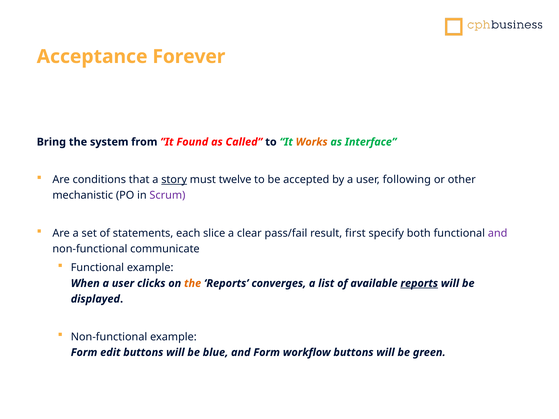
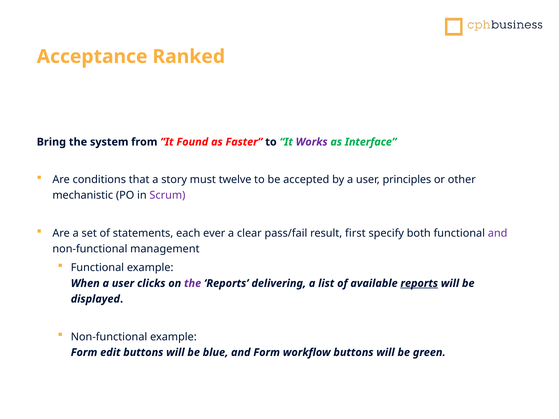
Forever: Forever -> Ranked (189, 57)
Called: Called -> Faster (244, 142)
Works colour: orange -> purple (312, 142)
story underline: present -> none (174, 180)
following: following -> principles (407, 180)
slice: slice -> ever (214, 233)
communicate: communicate -> management (165, 249)
the colour: orange -> purple (193, 284)
converges: converges -> delivering (279, 284)
